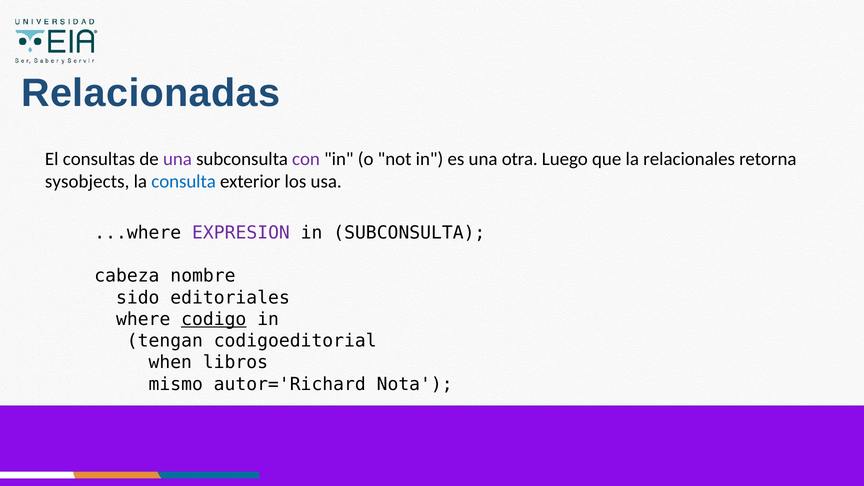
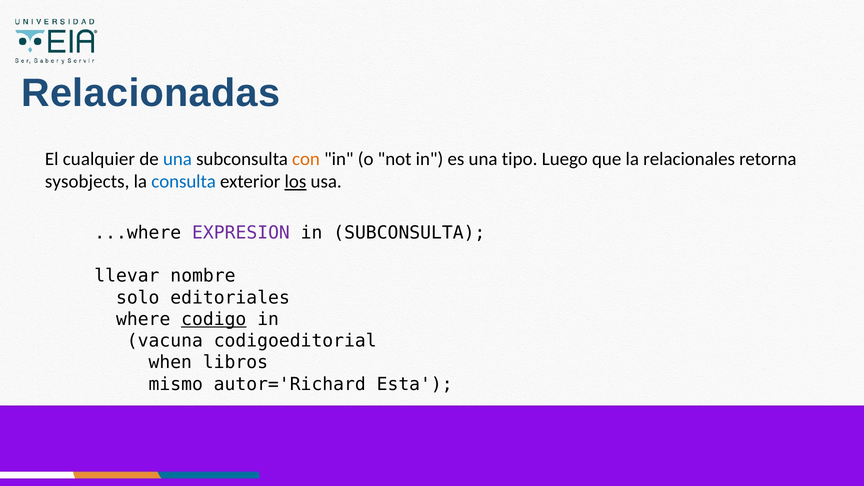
consultas: consultas -> cualquier (99, 159)
una colour: purple -> blue (177, 159)
con colour: purple -> orange (306, 159)
otra: otra -> tipo (520, 159)
los underline: none -> present (295, 182)
cabeza: cabeza -> llevar (127, 276)
sido: sido -> solo (138, 298)
tengan: tengan -> vacuna (165, 341)
Nota: Nota -> Esta (415, 384)
